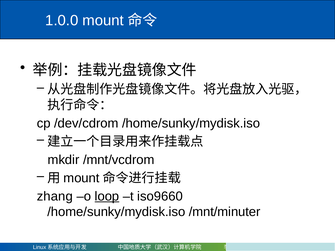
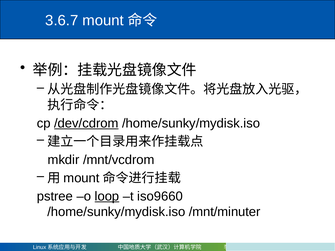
1.0.0: 1.0.0 -> 3.6.7 (62, 21)
/dev/cdrom underline: none -> present (86, 123)
zhang: zhang -> pstree (55, 196)
